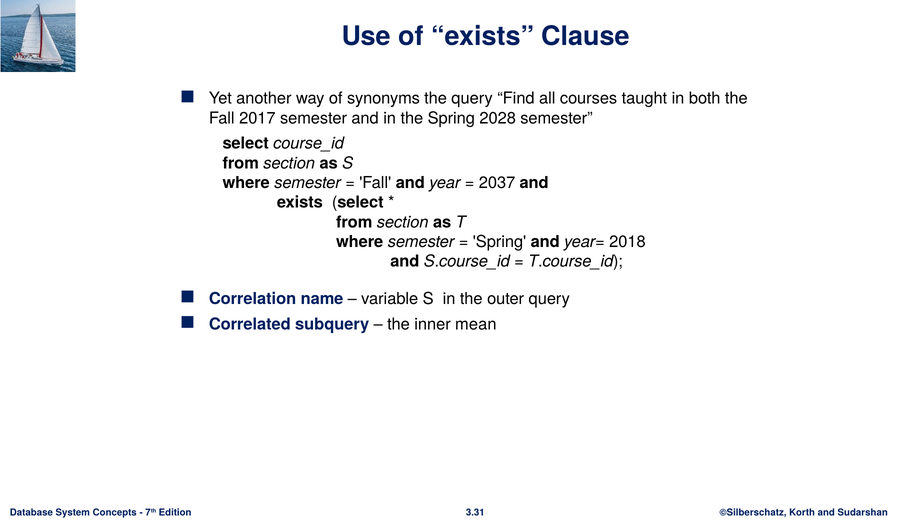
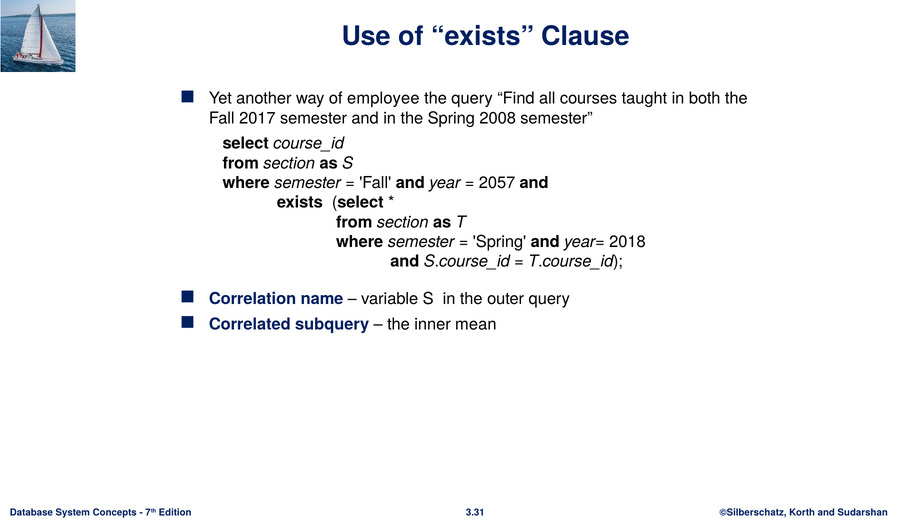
synonyms: synonyms -> employee (383, 98)
2028: 2028 -> 2008 (498, 118)
2037: 2037 -> 2057 (497, 183)
